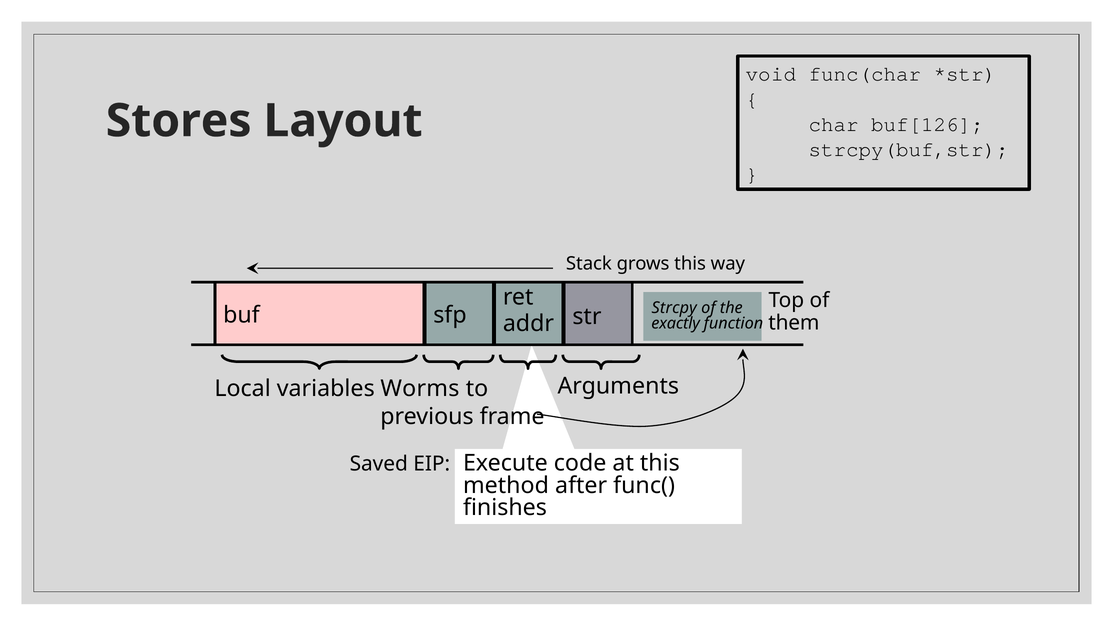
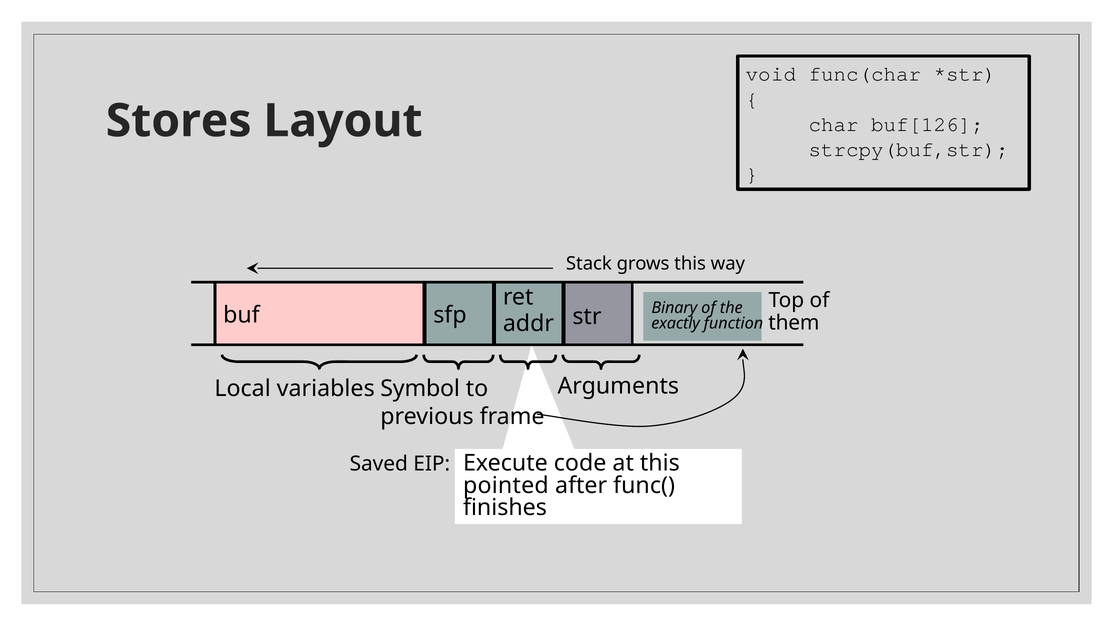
Strcpy: Strcpy -> Binary (674, 308)
Worms: Worms -> Symbol (420, 389)
method: method -> pointed (506, 485)
